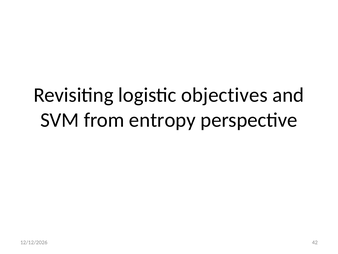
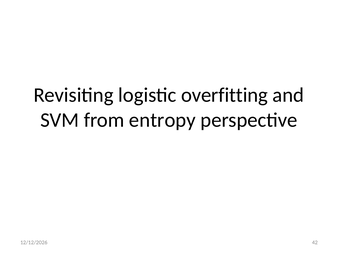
objectives: objectives -> overfitting (224, 95)
